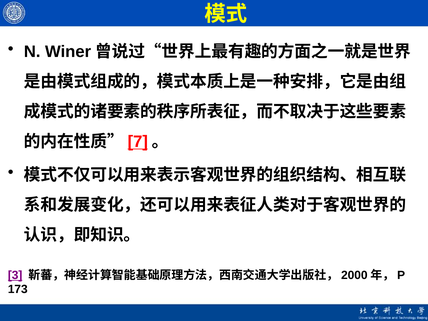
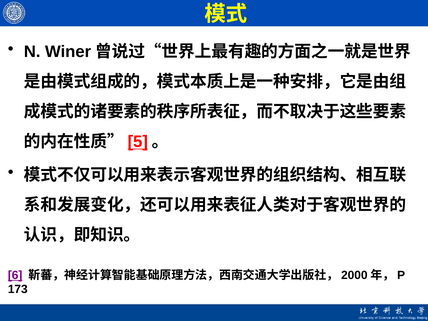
7: 7 -> 5 (138, 142)
3: 3 -> 6 (15, 275)
